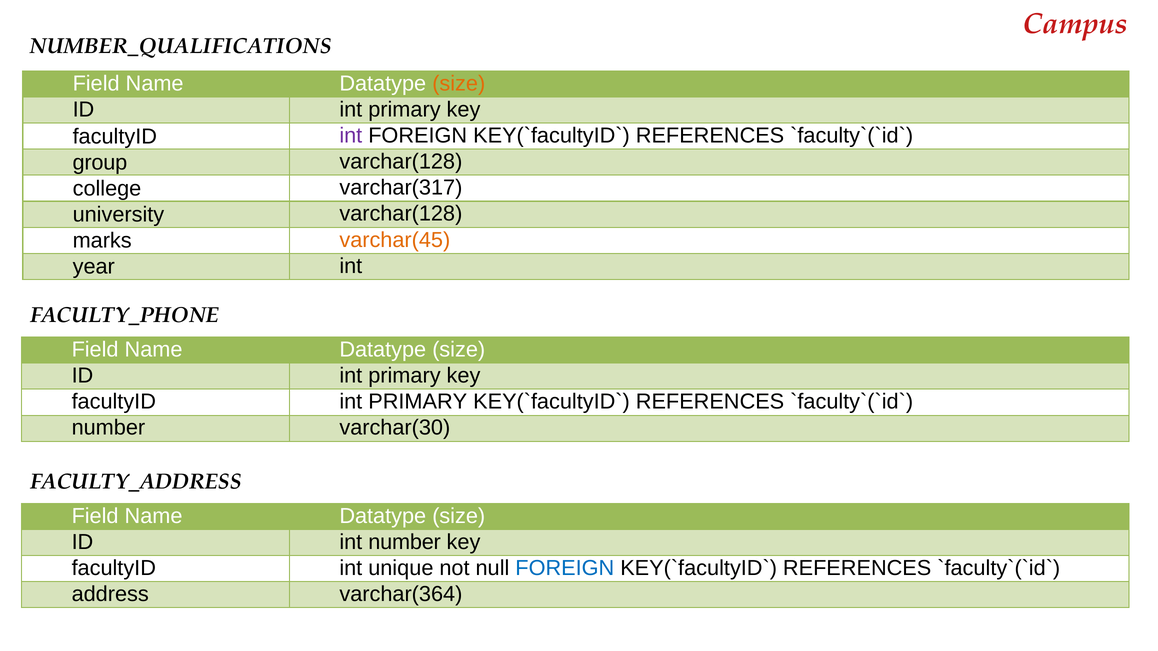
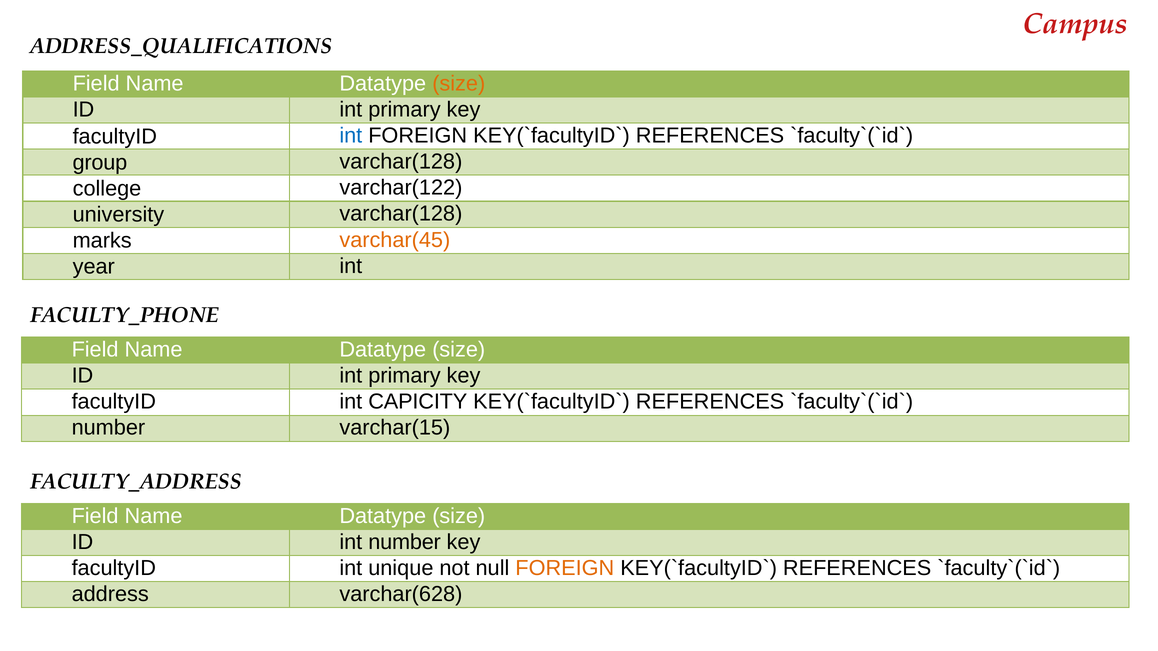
NUMBER_QUALIFICATIONS: NUMBER_QUALIFICATIONS -> ADDRESS_QUALIFICATIONS (181, 46)
int colour: purple -> blue (351, 136)
varchar(317: varchar(317 -> varchar(122 (401, 188)
facultyID int PRIMARY: PRIMARY -> CAPICITY (418, 402)
varchar(30: varchar(30 -> varchar(15 (395, 428)
FOREIGN colour: blue -> orange (565, 569)
varchar(364: varchar(364 -> varchar(628 (401, 595)
